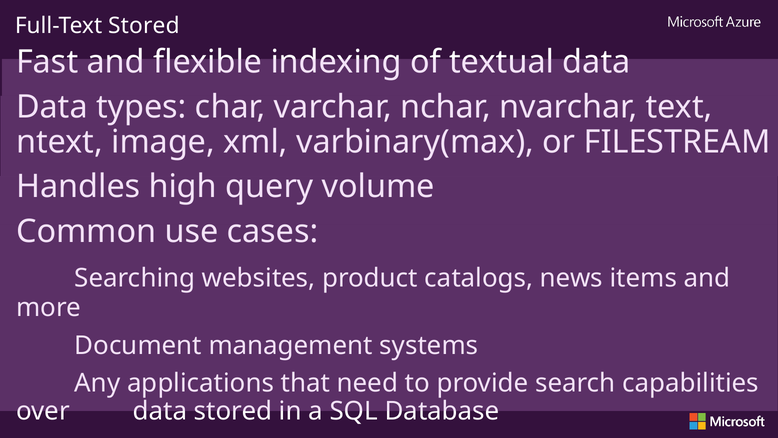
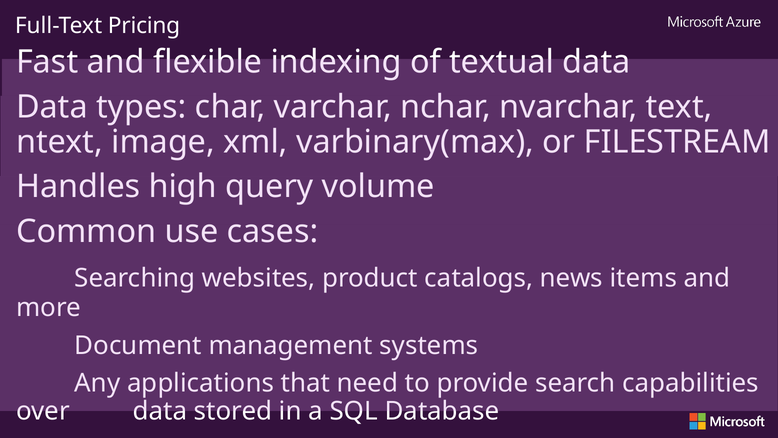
Full-Text Stored: Stored -> Pricing (144, 26)
